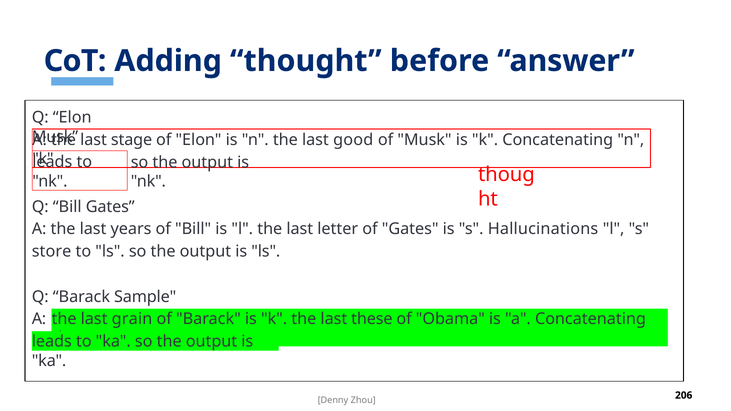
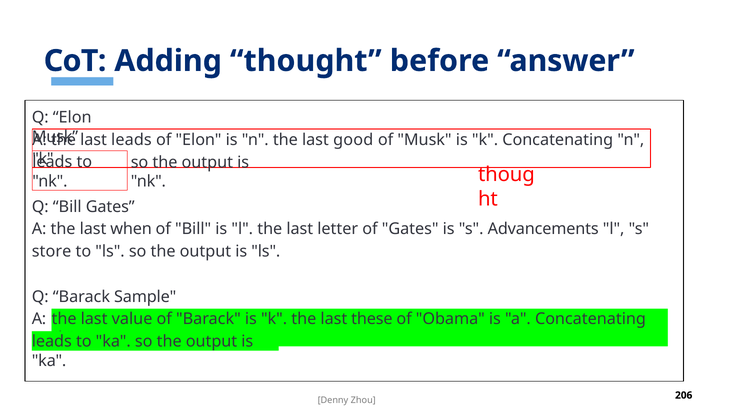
last stage: stage -> leads (131, 140)
years: years -> when (131, 229)
Hallucinations: Hallucinations -> Advancements (543, 229)
grain: grain -> value (132, 319)
